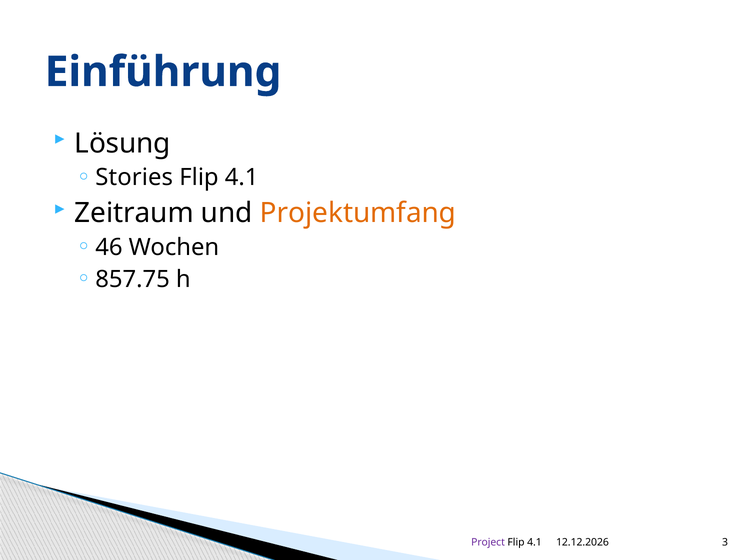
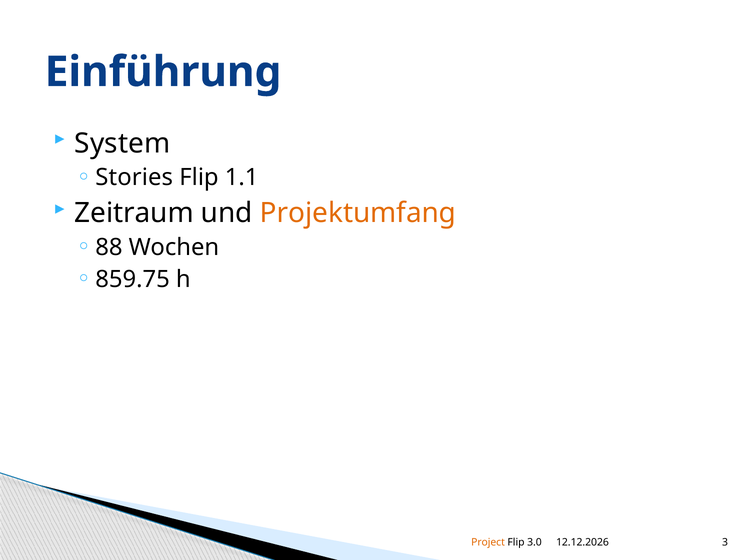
Lösung: Lösung -> System (122, 143)
4.1: 4.1 -> 1.1 (242, 177)
46: 46 -> 88 (109, 247)
857.75: 857.75 -> 859.75 (133, 279)
Project colour: purple -> orange (488, 542)
4.1: 4.1 -> 3.0 (534, 542)
